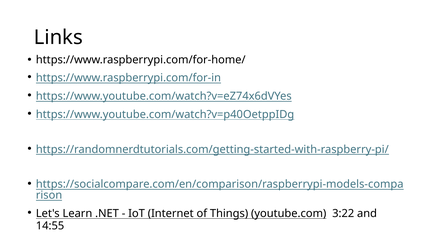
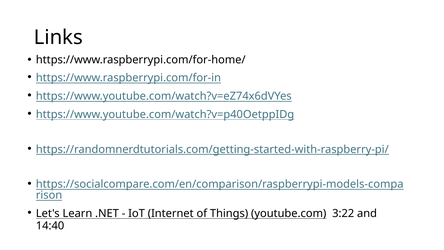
14:55: 14:55 -> 14:40 (50, 226)
